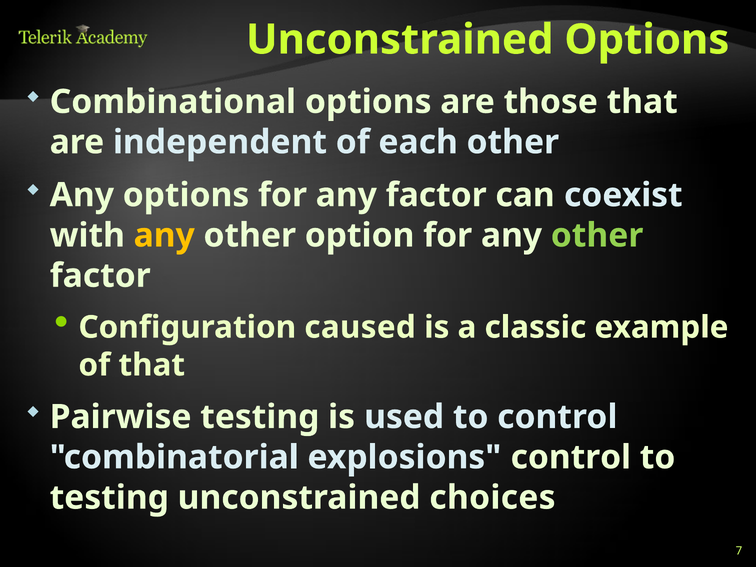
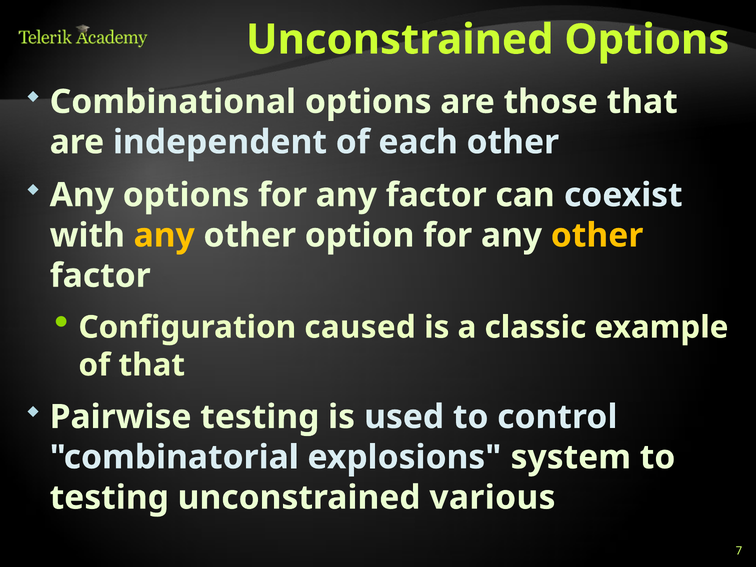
other colour: light green -> yellow (597, 235)
explosions control: control -> system (571, 457)
choices: choices -> various (492, 498)
